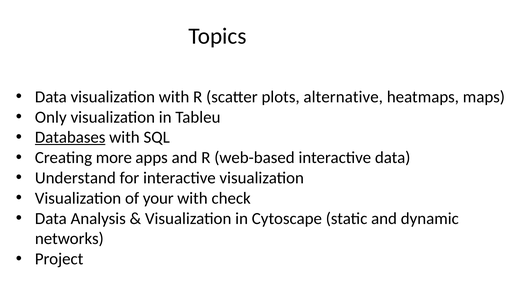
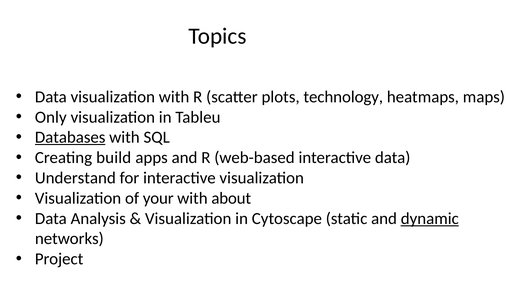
alternative: alternative -> technology (343, 97)
more: more -> build (114, 158)
check: check -> about (231, 198)
dynamic underline: none -> present (430, 219)
